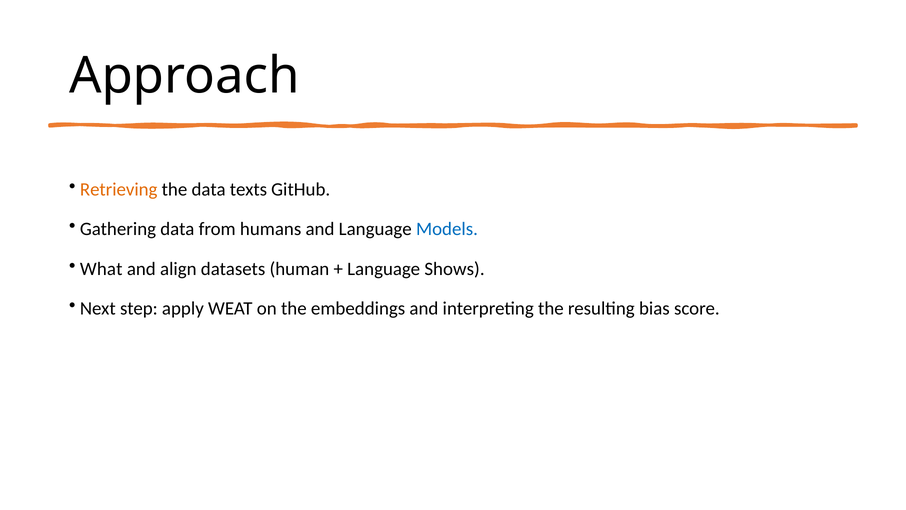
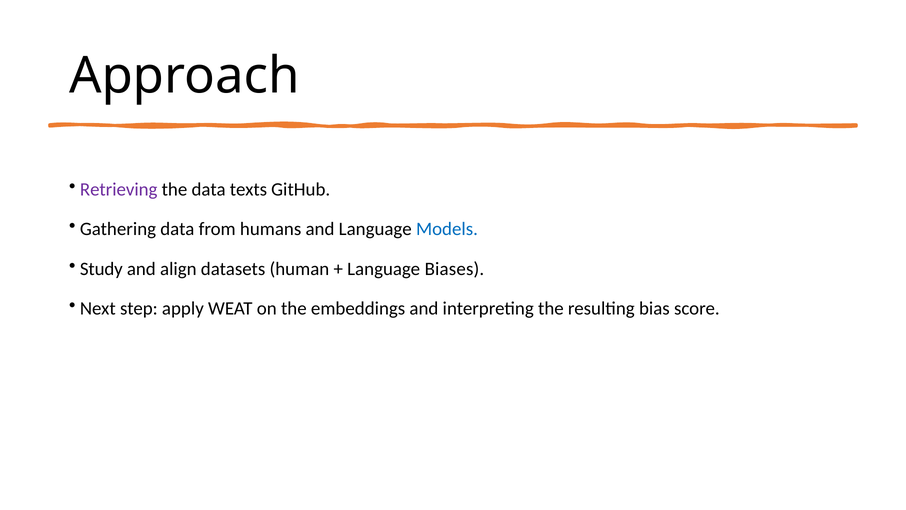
Retrieving colour: orange -> purple (119, 189)
What: What -> Study (101, 269)
Shows: Shows -> Biases (454, 269)
